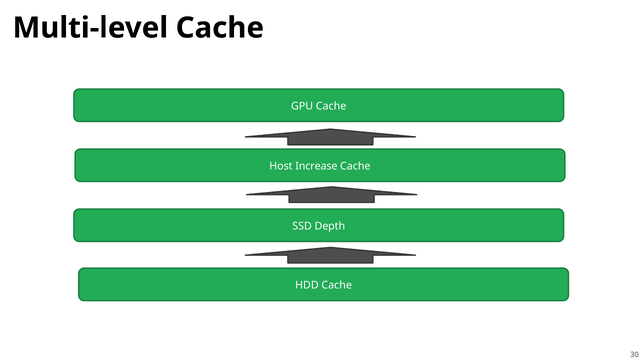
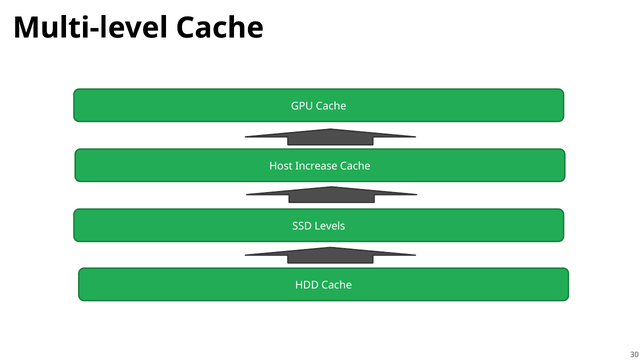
Depth: Depth -> Levels (330, 226)
